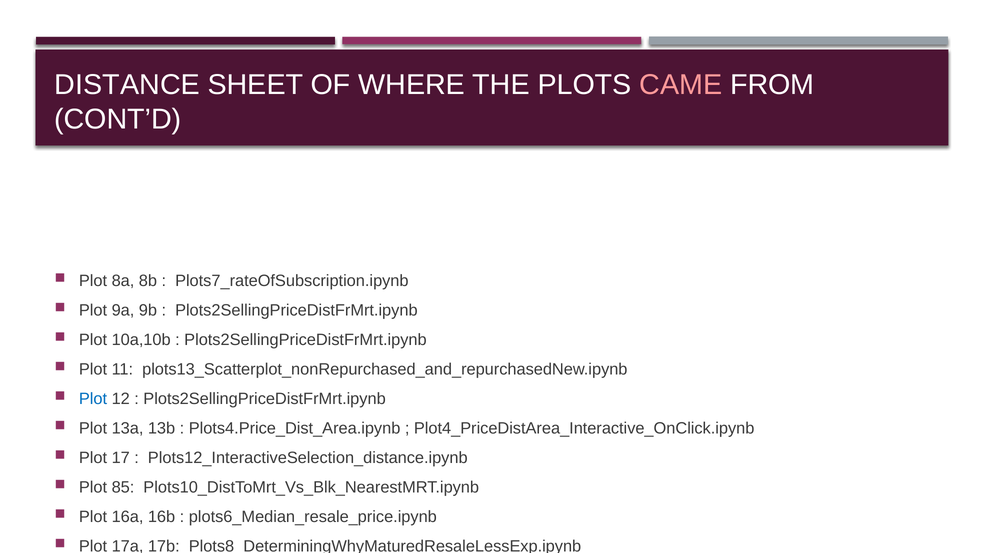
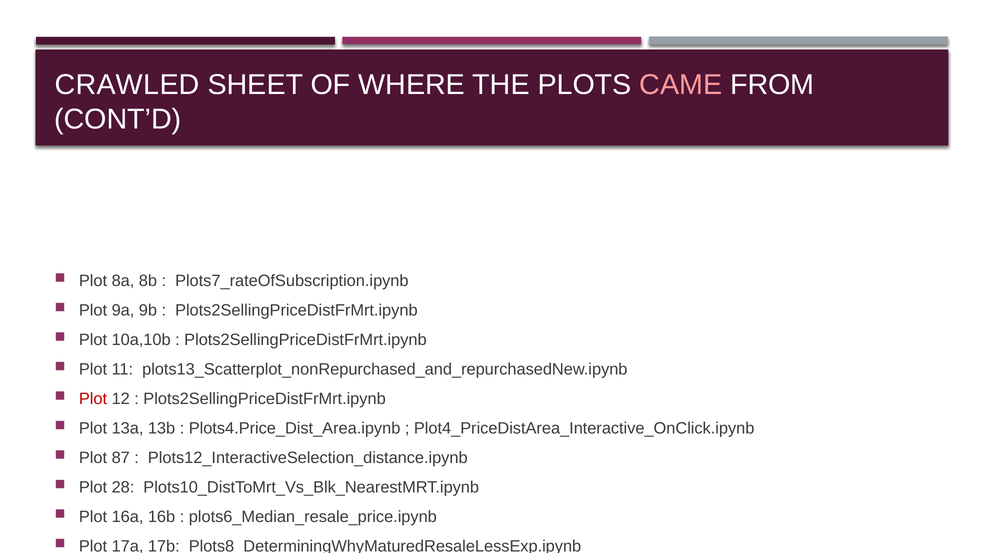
DISTANCE: DISTANCE -> CRAWLED (127, 85)
Plot colour: blue -> red (93, 399)
17: 17 -> 87 (121, 458)
85: 85 -> 28 (123, 488)
